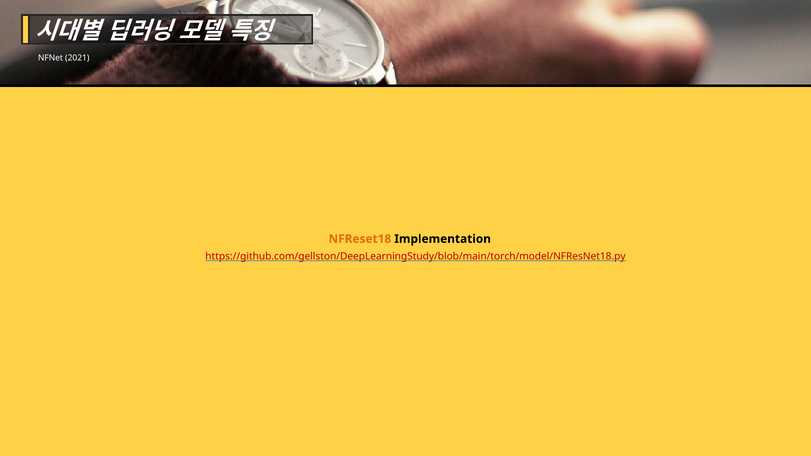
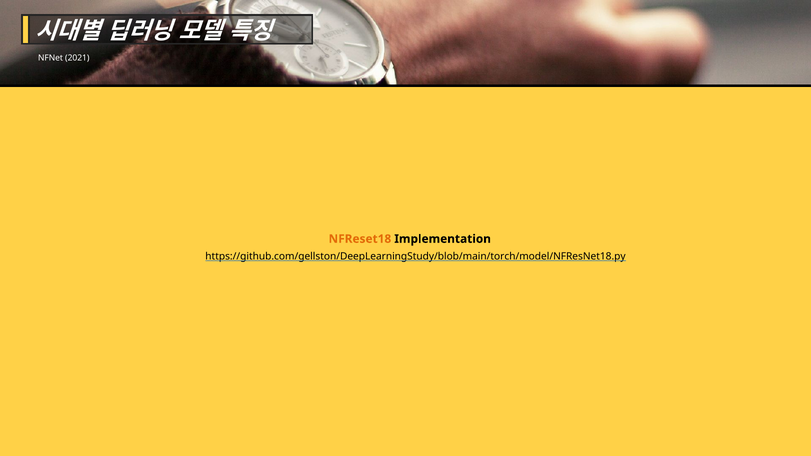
https://github.com/gellston/DeepLearningStudy/blob/main/torch/model/NFResNet18.py colour: red -> black (415, 256)
